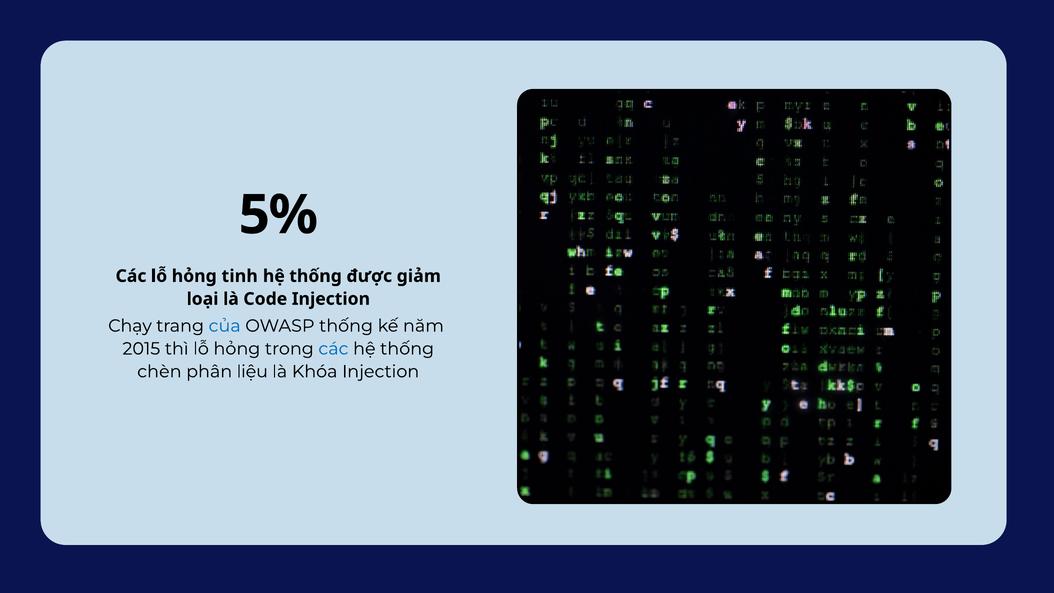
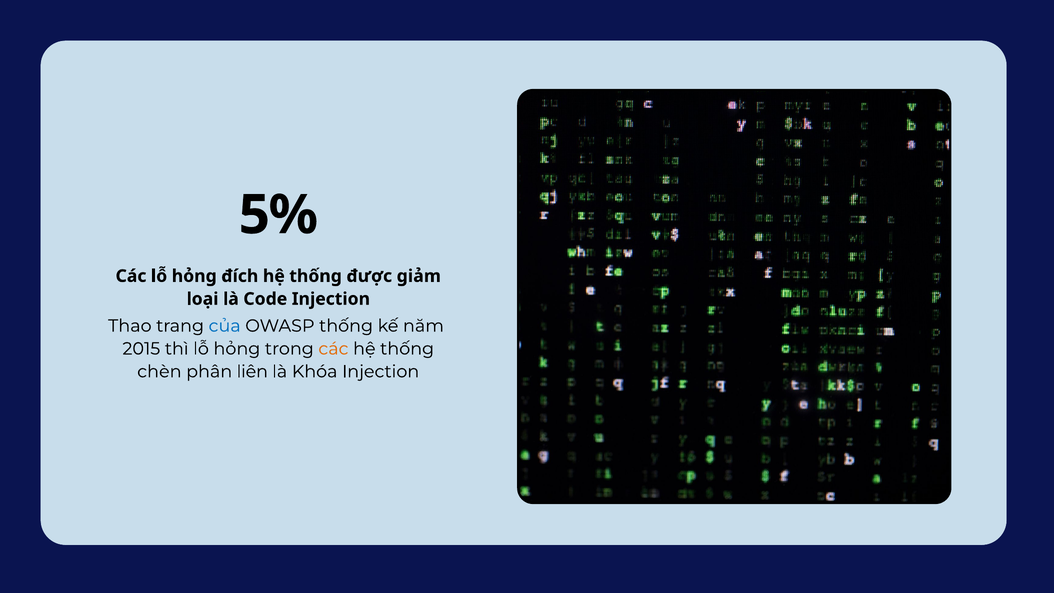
tinh: tinh -> đích (240, 276)
Chạy: Chạy -> Thao (130, 326)
các colour: blue -> orange (333, 349)
liệu: liệu -> liên (252, 371)
